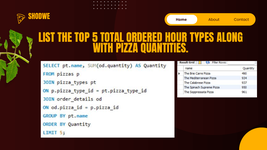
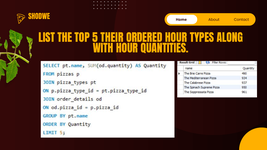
TOTAL: TOTAL -> THEIR (112, 38)
WITH PIZZA: PIZZA -> HOUR (127, 49)
